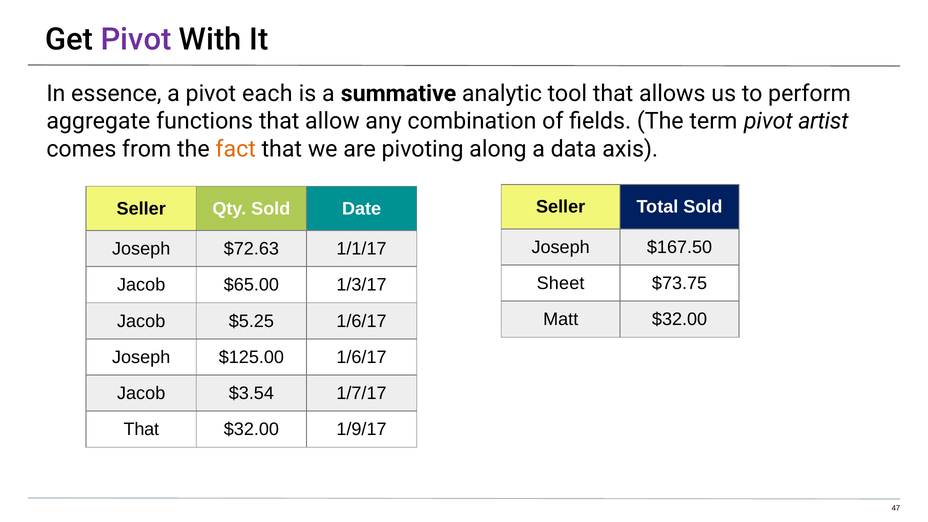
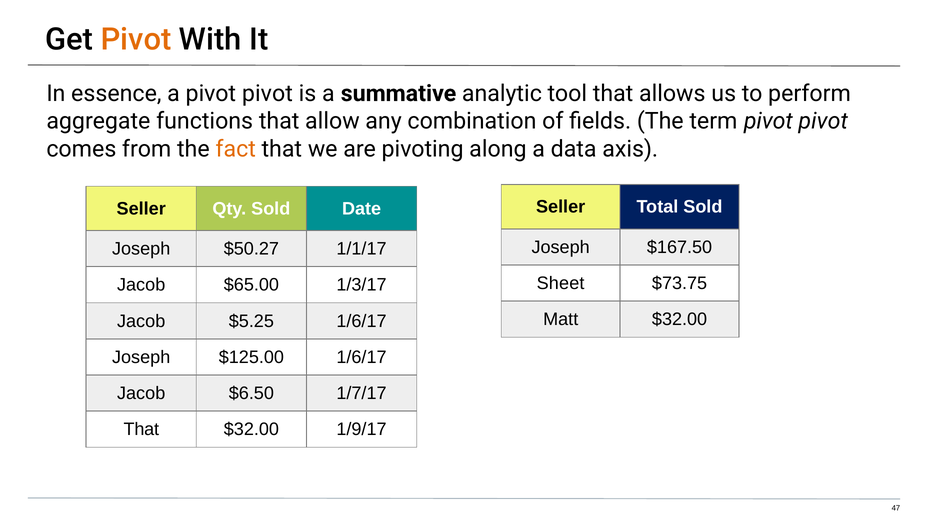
Pivot colour: purple -> orange (136, 39)
a pivot each: each -> pivot (267, 93)
term pivot artist: artist -> pivot (823, 121)
$72.63: $72.63 -> $50.27 (251, 249)
$3.54: $3.54 -> $6.50 (251, 393)
